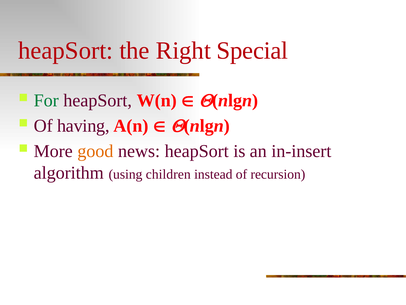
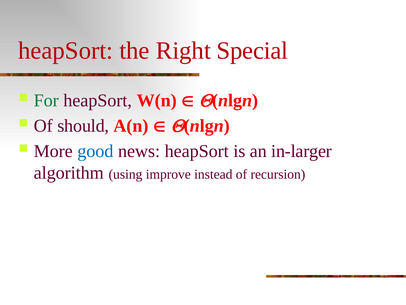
having: having -> should (83, 126)
good colour: orange -> blue (96, 151)
in-insert: in-insert -> in-larger (302, 151)
children: children -> improve (168, 174)
